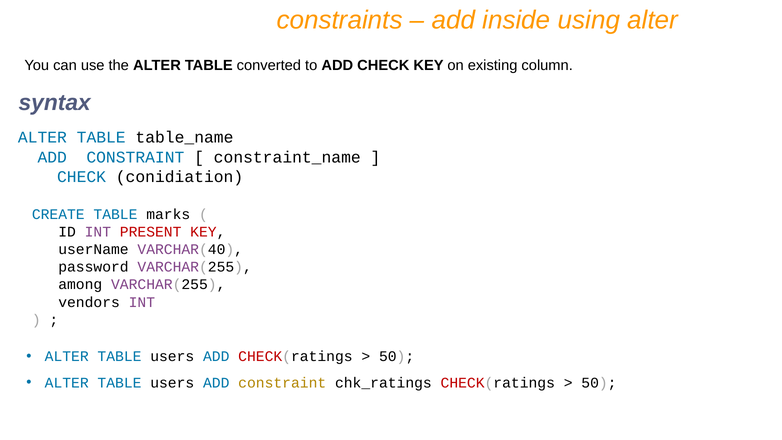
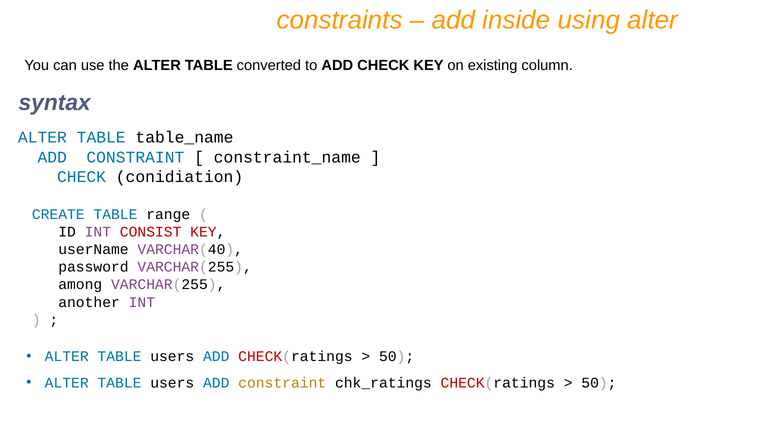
marks: marks -> range (168, 214)
PRESENT: PRESENT -> CONSIST (151, 232)
vendors: vendors -> another (89, 302)
